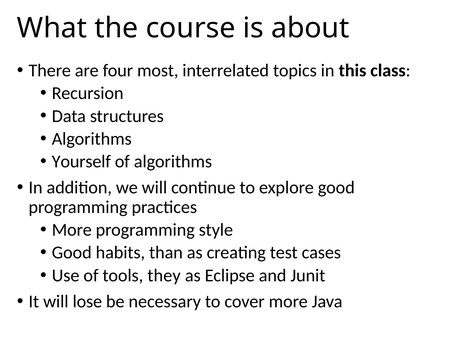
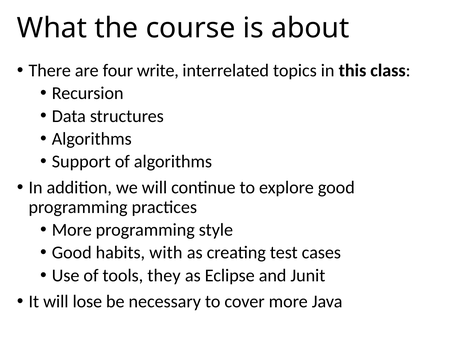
most: most -> write (158, 70)
Yourself: Yourself -> Support (81, 161)
than: than -> with (166, 253)
